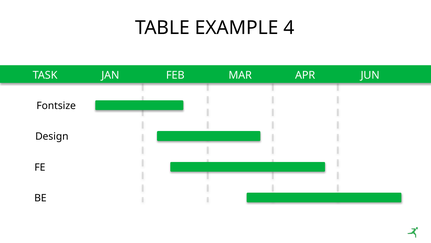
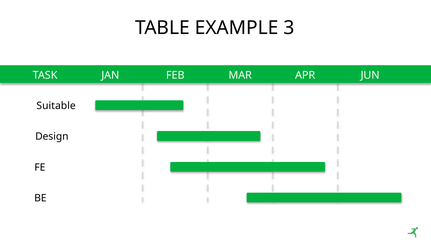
4: 4 -> 3 (289, 28)
Fontsize: Fontsize -> Suitable (56, 106)
